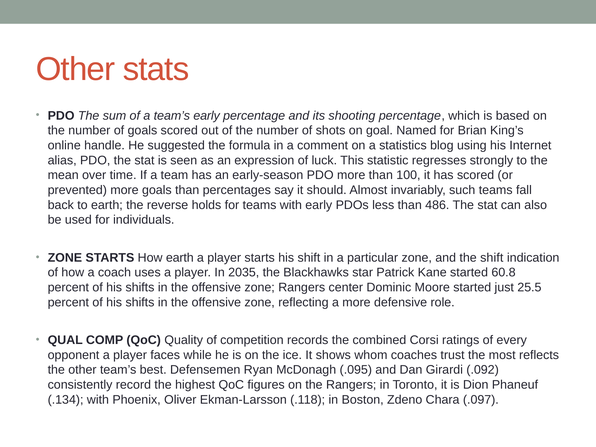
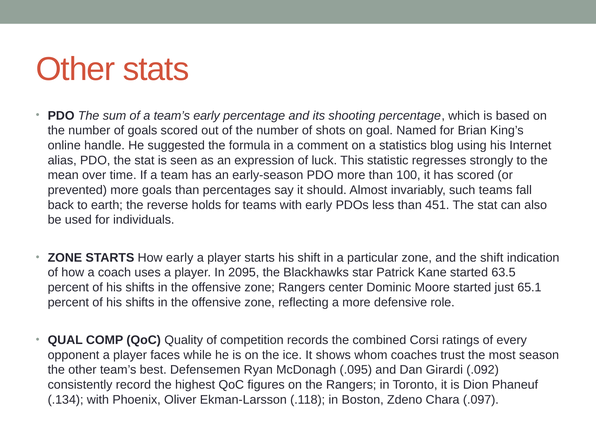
486: 486 -> 451 (437, 205)
How earth: earth -> early (180, 258)
2035: 2035 -> 2095 (244, 273)
60.8: 60.8 -> 63.5 (504, 273)
25.5: 25.5 -> 65.1 (529, 287)
reflects: reflects -> season (539, 355)
